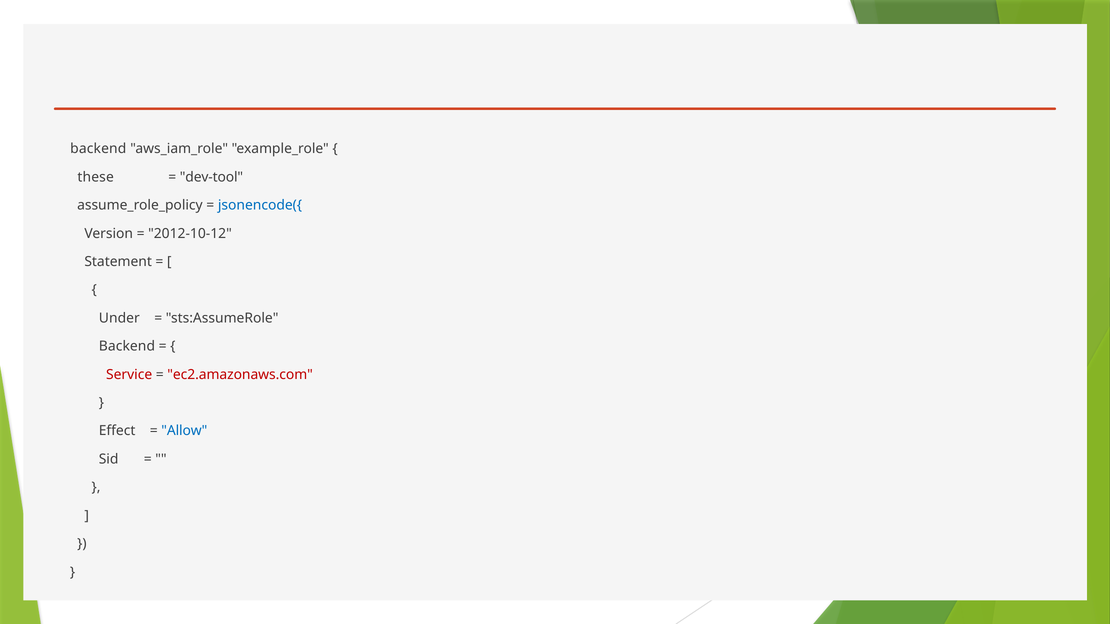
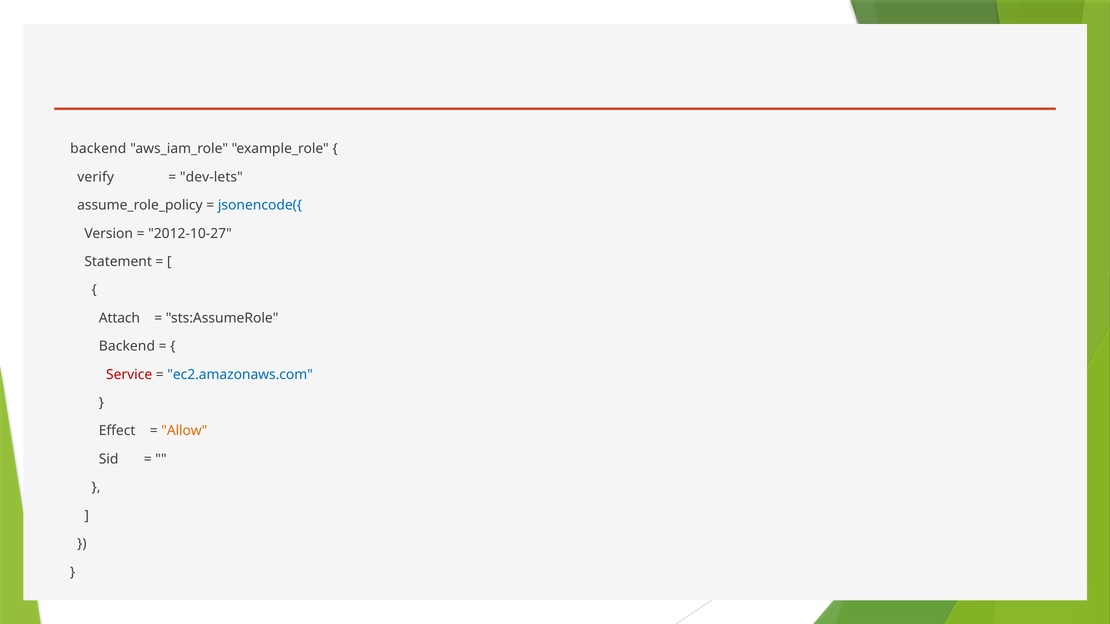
these: these -> verify (96, 177)
dev-tool: dev-tool -> dev-lets (211, 177)
2012-10-12: 2012-10-12 -> 2012-10-27 (190, 234)
Under: Under -> Attach (119, 318)
ec2.amazonaws.com colour: red -> blue (240, 375)
Allow colour: blue -> orange (184, 431)
